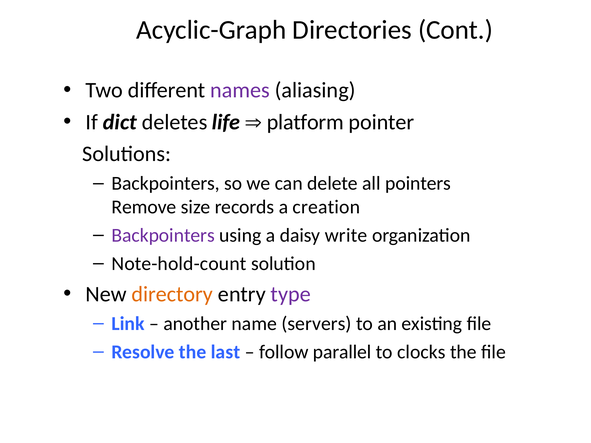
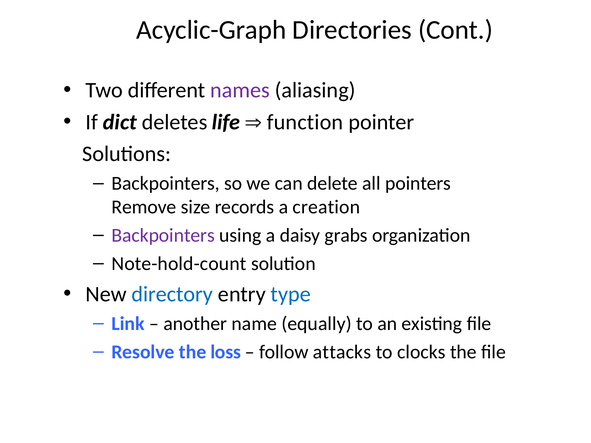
platform: platform -> function (305, 122)
write: write -> grabs (346, 235)
directory colour: orange -> blue (172, 294)
type colour: purple -> blue (291, 294)
servers: servers -> equally (317, 324)
last: last -> loss (226, 352)
parallel: parallel -> attacks (342, 352)
